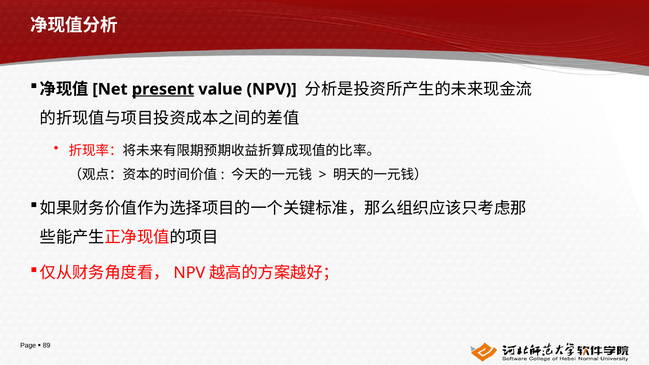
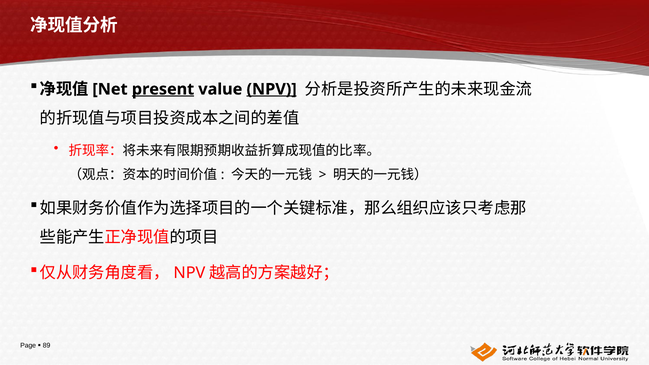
NPV underline: none -> present (272, 89)
